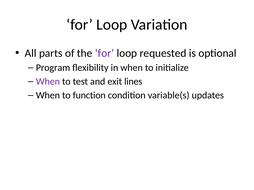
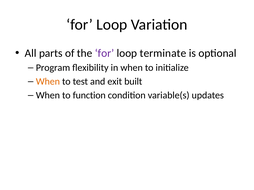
requested: requested -> terminate (163, 53)
When colour: purple -> orange (48, 82)
lines: lines -> built (133, 82)
